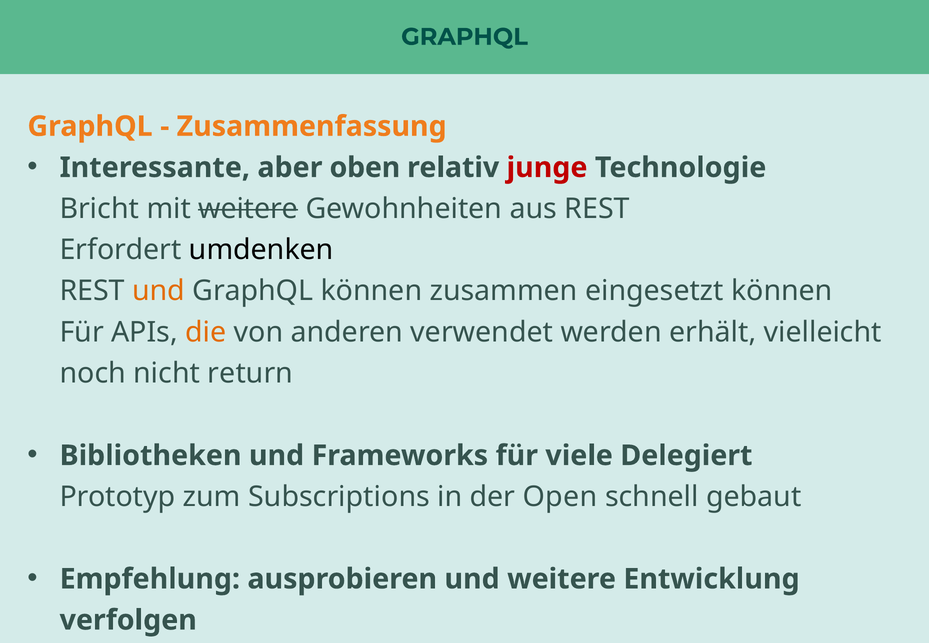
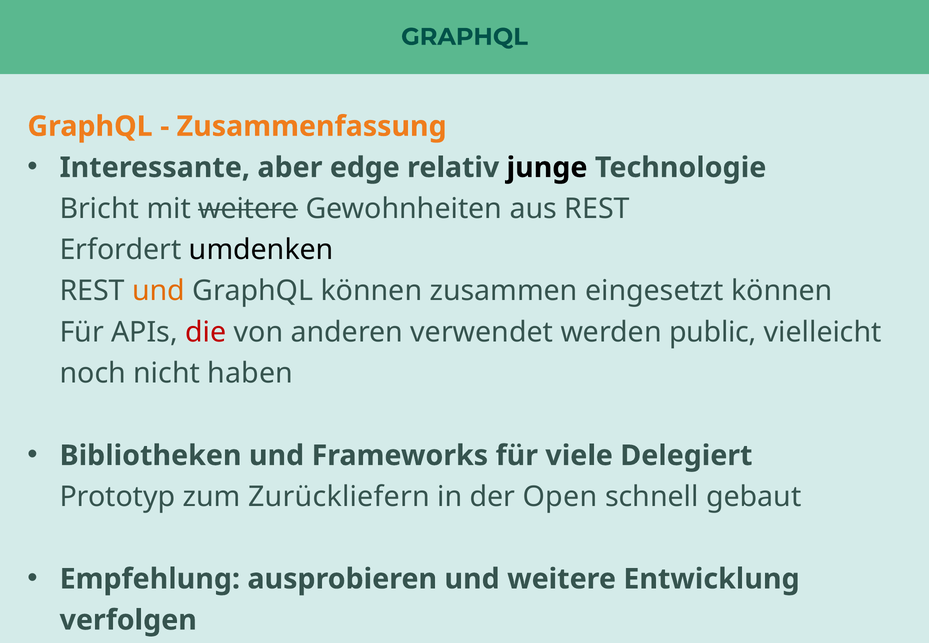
oben: oben -> edge (365, 168)
junge colour: red -> black (547, 168)
die colour: orange -> red (206, 332)
erhält: erhält -> public (713, 332)
return: return -> haben (250, 373)
Subscriptions: Subscriptions -> Zurückliefern (339, 497)
